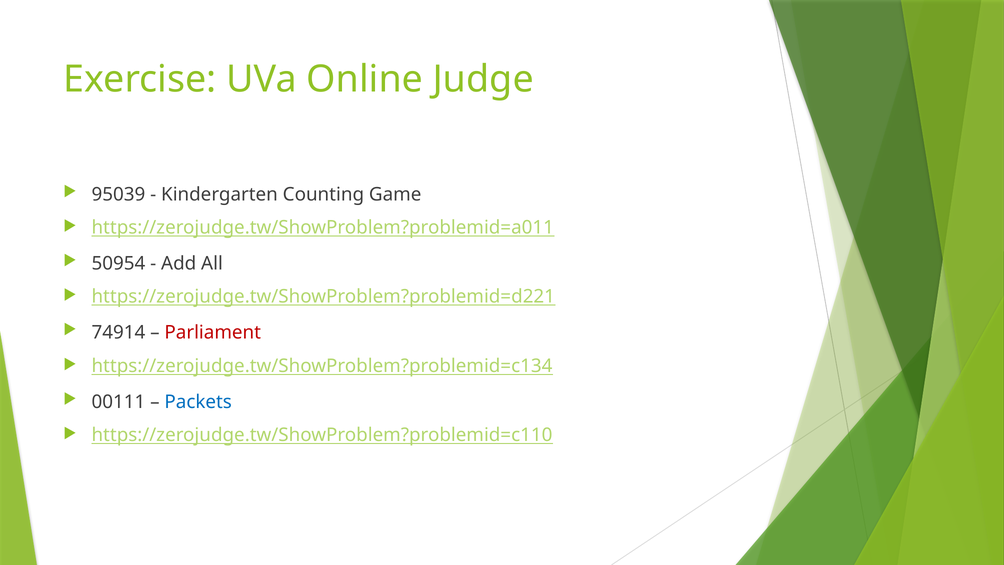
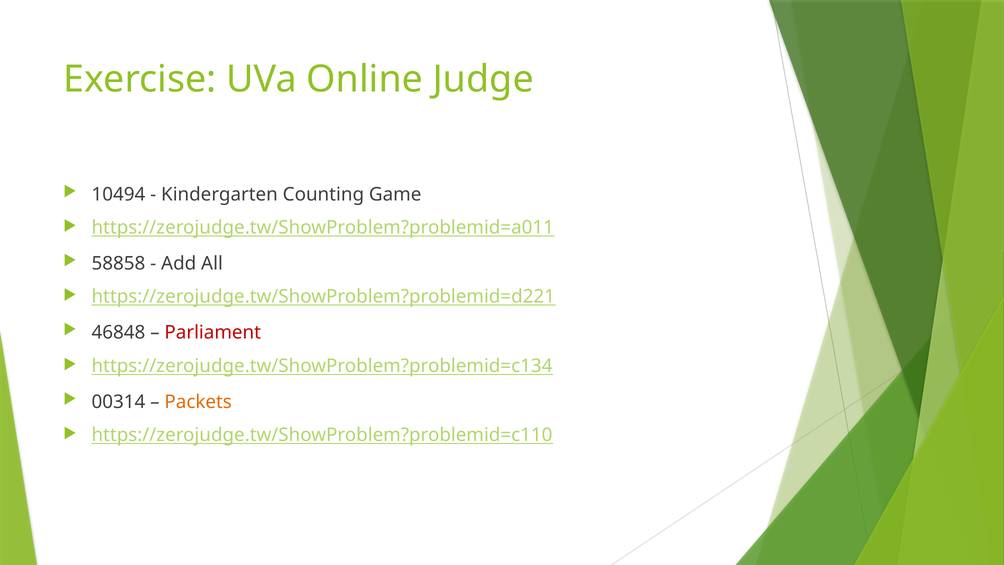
95039: 95039 -> 10494 (118, 194)
50954: 50954 -> 58858 (118, 263)
74914: 74914 -> 46848 (118, 333)
00111: 00111 -> 00314 (118, 402)
Packets colour: blue -> orange (198, 402)
